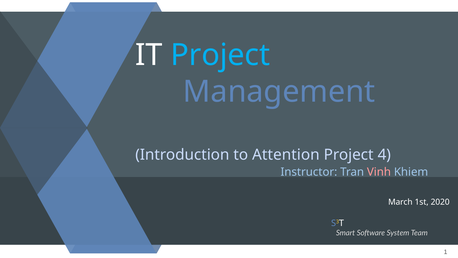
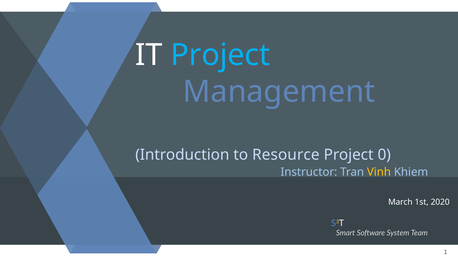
Attention: Attention -> Resource (286, 155)
4: 4 -> 0 (384, 155)
Vinh colour: pink -> yellow (379, 172)
